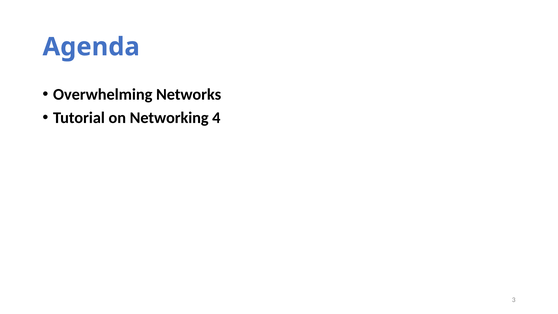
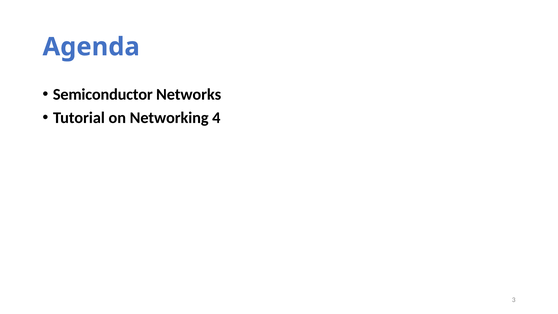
Overwhelming: Overwhelming -> Semiconductor (103, 94)
